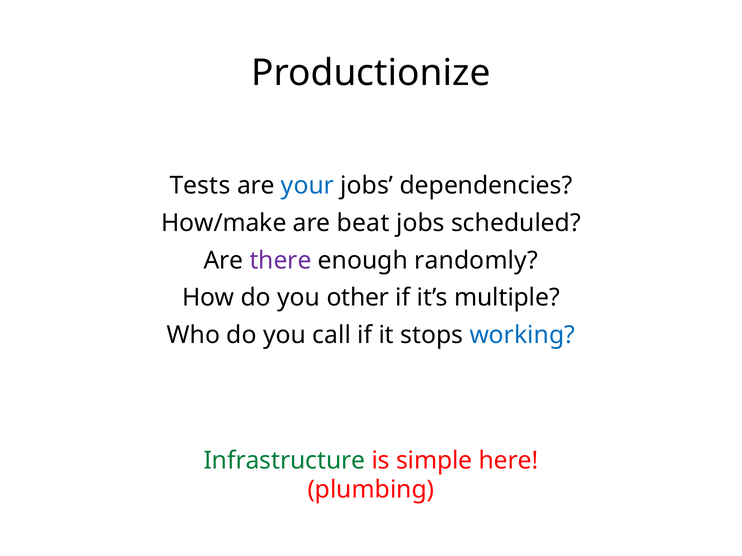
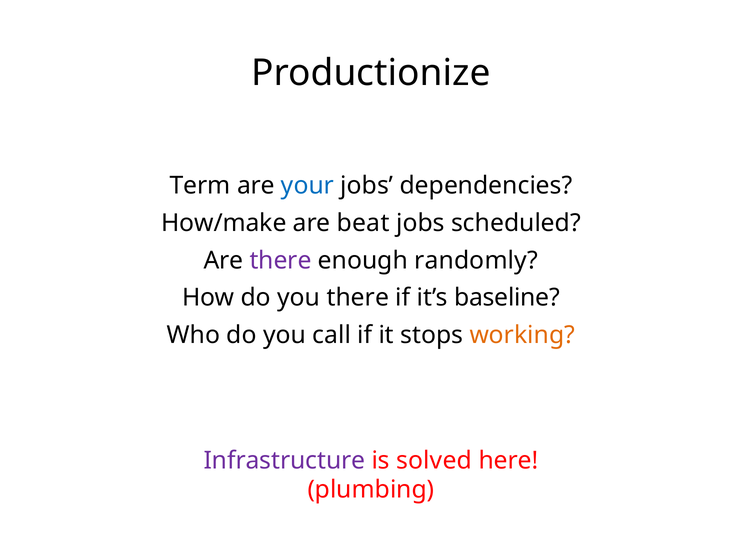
Tests: Tests -> Term (200, 186)
you other: other -> there (358, 298)
multiple: multiple -> baseline (507, 298)
working colour: blue -> orange (522, 335)
Infrastructure colour: green -> purple (284, 461)
simple: simple -> solved (434, 461)
